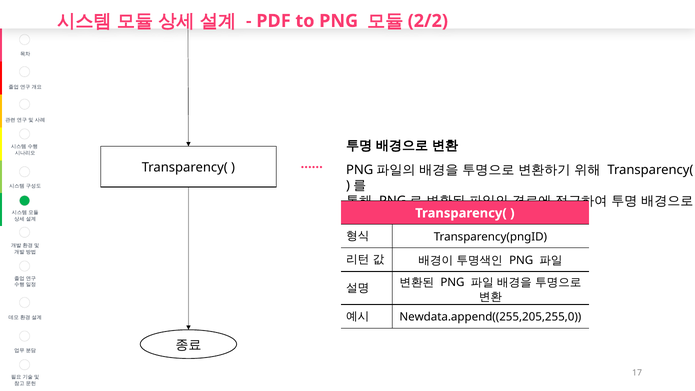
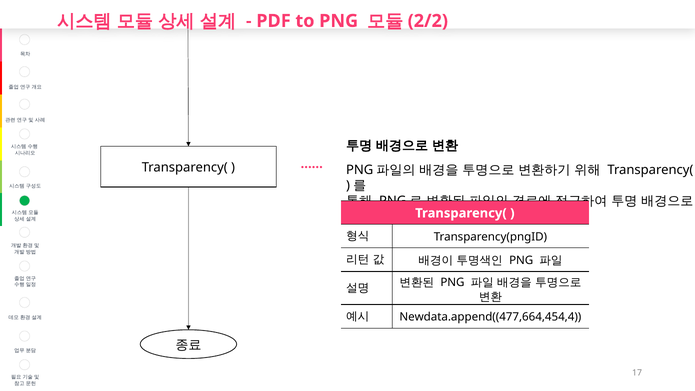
Newdata.append((255,205,255,0: Newdata.append((255,205,255,0 -> Newdata.append((477,664,454,4 (490, 317)
